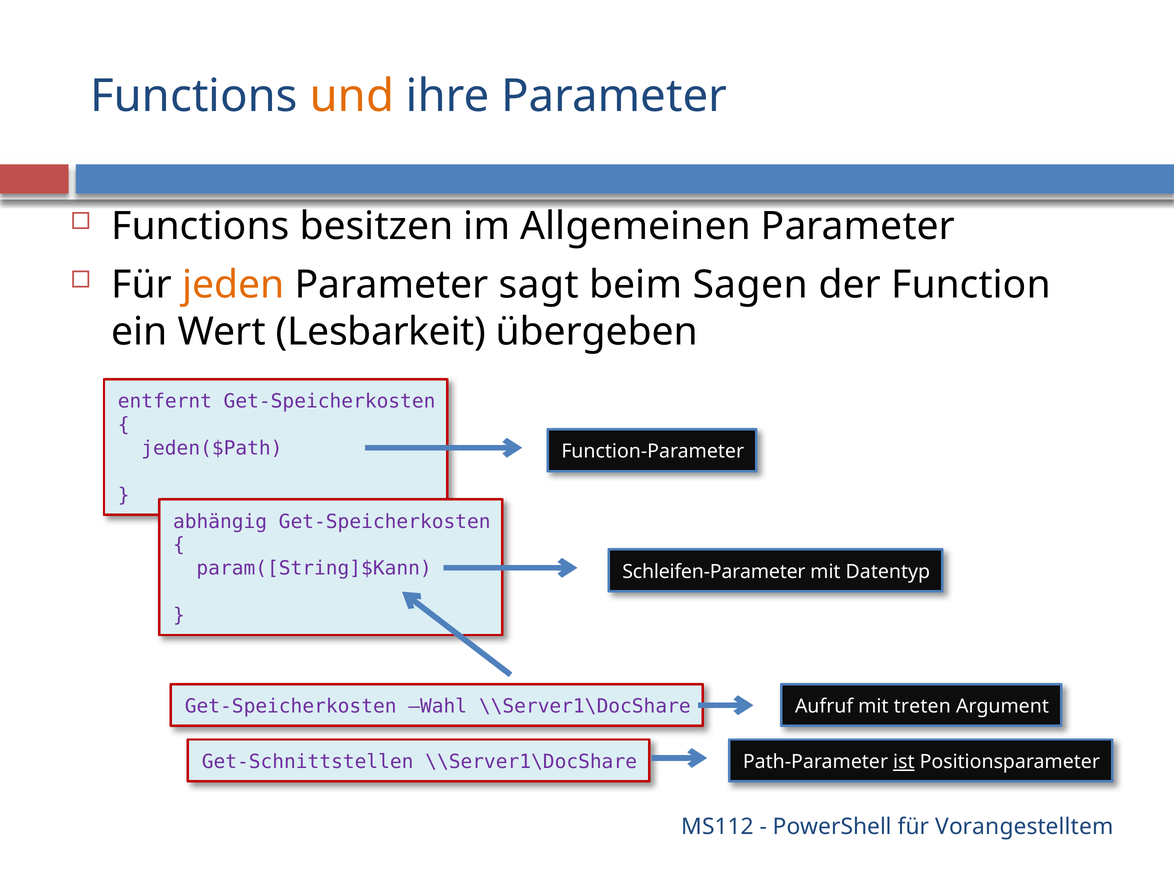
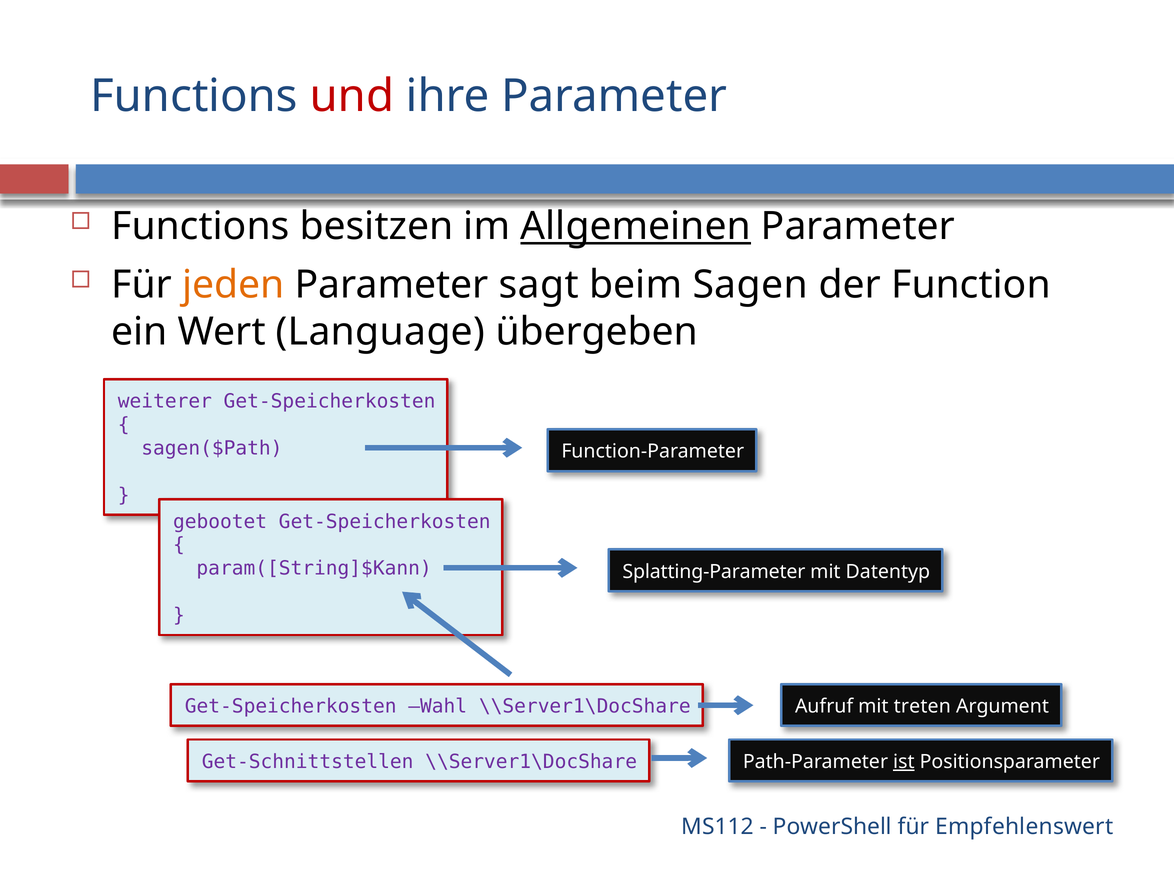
und colour: orange -> red (352, 96)
Allgemeinen underline: none -> present (636, 227)
Lesbarkeit: Lesbarkeit -> Language (380, 332)
entfernt: entfernt -> weiterer (165, 402)
jeden($Path: jeden($Path -> sagen($Path (212, 449)
abhängig: abhängig -> gebootet (220, 522)
Schleifen-Parameter: Schleifen-Parameter -> Splatting-Parameter (714, 572)
Vorangestelltem: Vorangestelltem -> Empfehlenswert (1024, 827)
